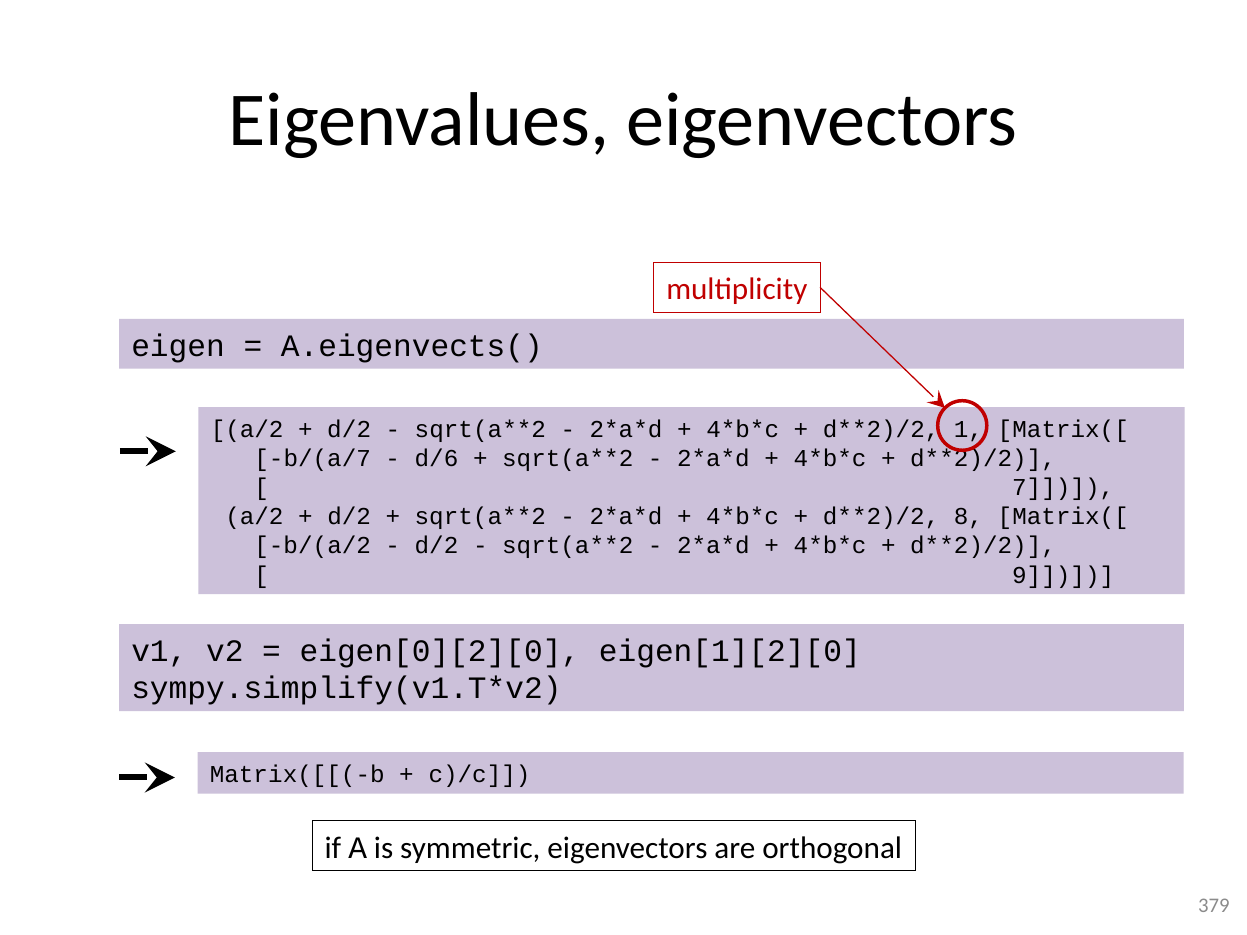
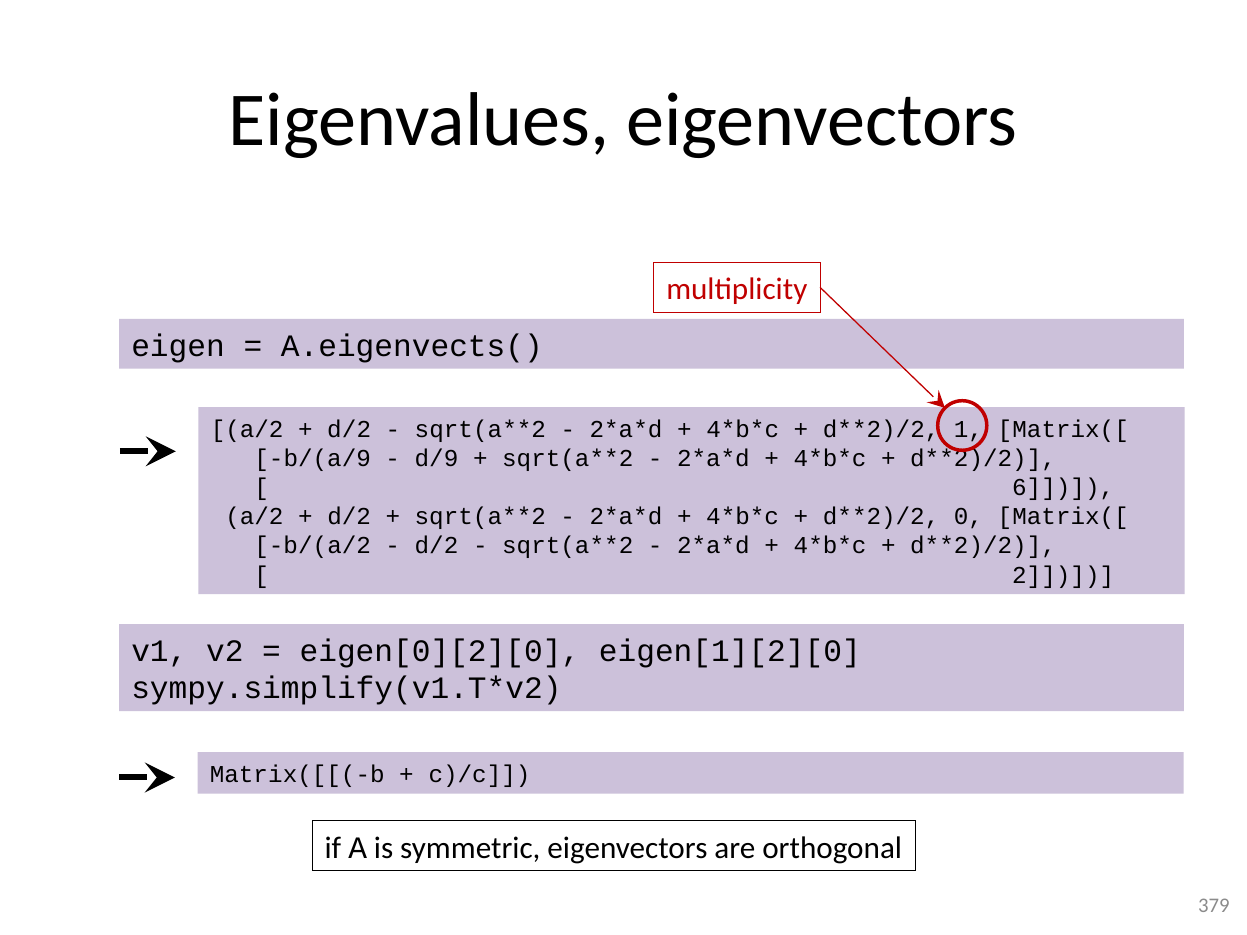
b/(a/7: b/(a/7 -> b/(a/9 (313, 459)
d/6: d/6 -> d/9 (437, 459)
7: 7 -> 6 (1063, 488)
8: 8 -> 0 (968, 517)
9: 9 -> 2 (1063, 575)
